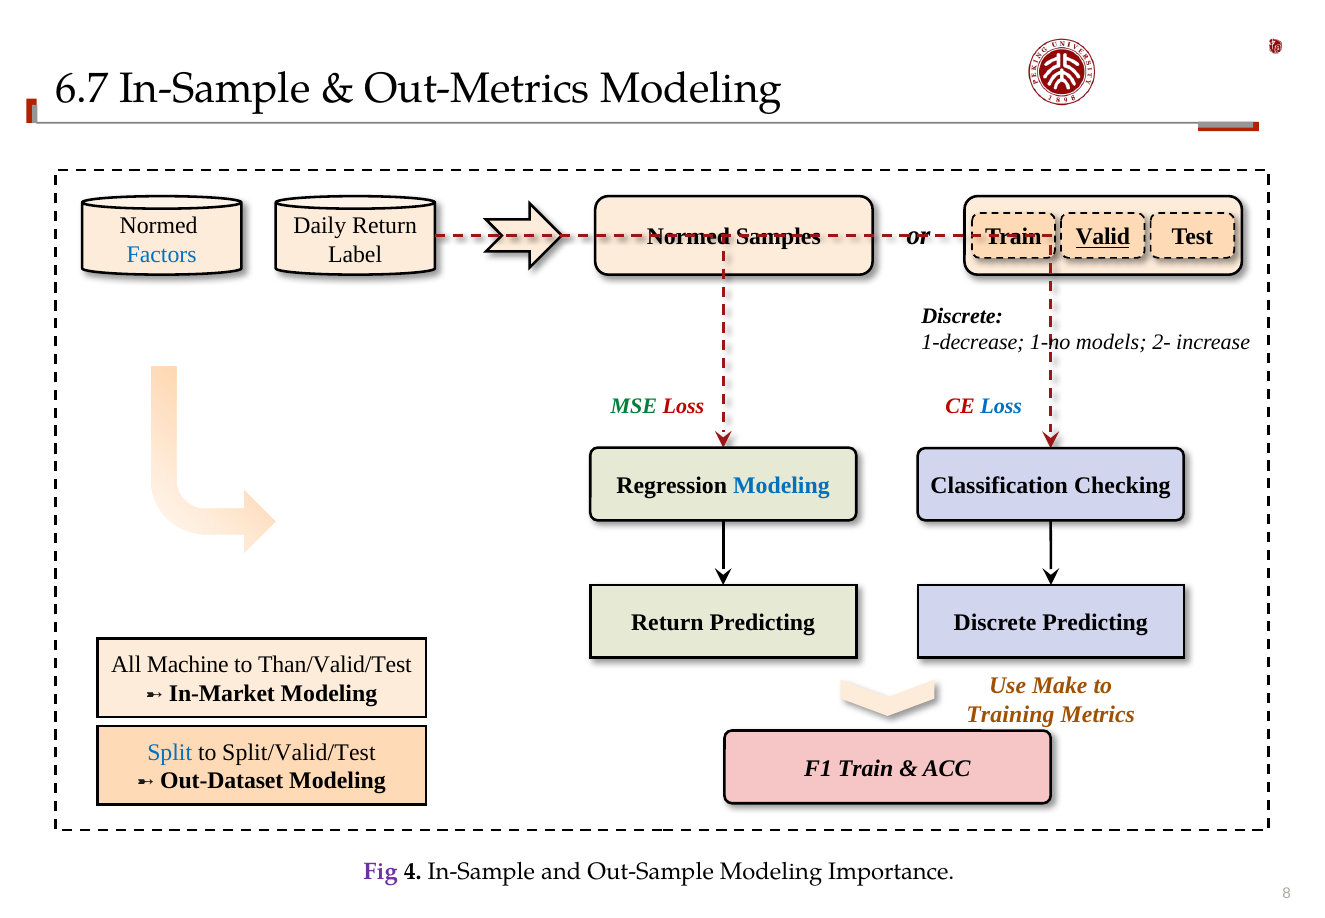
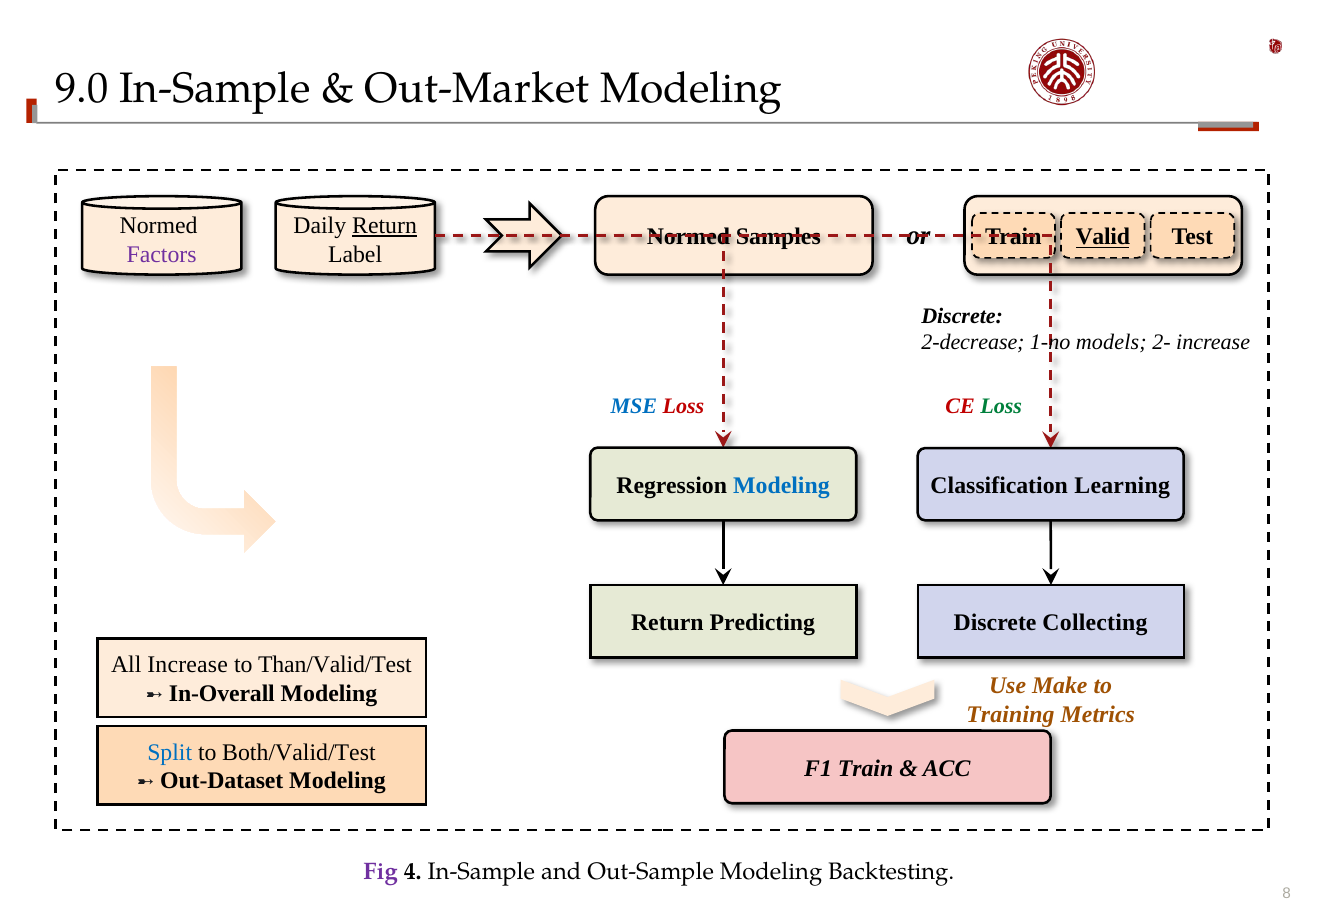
6.7: 6.7 -> 9.0 (82, 88)
Out-Metrics: Out-Metrics -> Out-Market (477, 88)
Return underline: none -> present (385, 226)
Factors colour: blue -> purple (162, 254)
1-decrease: 1-decrease -> 2-decrease (973, 342)
MSE colour: green -> blue (634, 406)
Loss colour: blue -> green (1001, 406)
Checking: Checking -> Learning (1122, 486)
Discrete Predicting: Predicting -> Collecting (1095, 623)
All Machine: Machine -> Increase (188, 665)
In-Market: In-Market -> In-Overall (222, 693)
Split/Valid/Test: Split/Valid/Test -> Both/Valid/Test (299, 752)
Importance: Importance -> Backtesting (891, 872)
